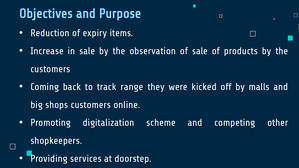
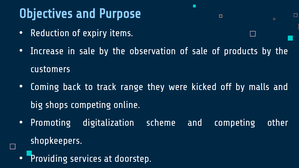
shops customers: customers -> competing (91, 105)
